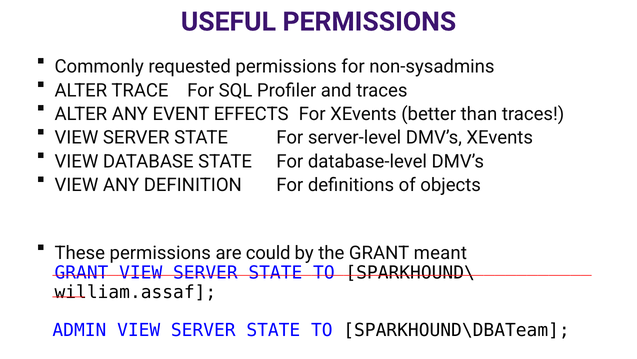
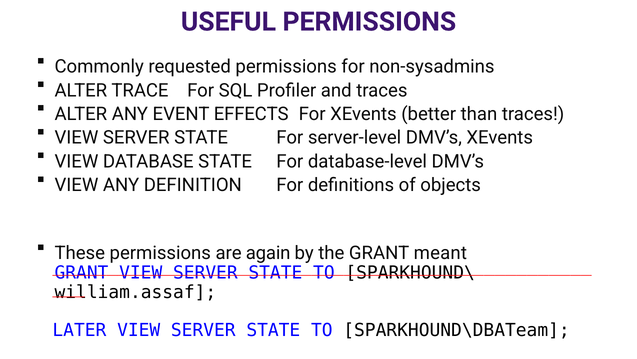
could: could -> again (268, 253)
ADMIN: ADMIN -> LATER (79, 330)
